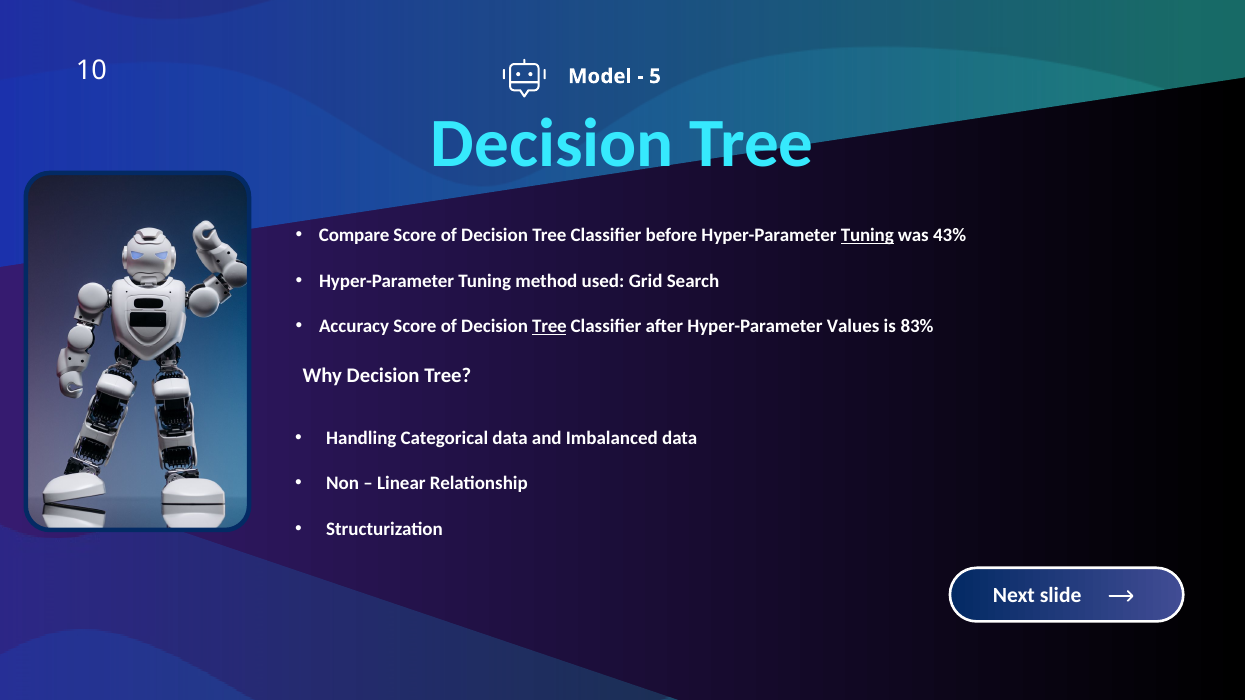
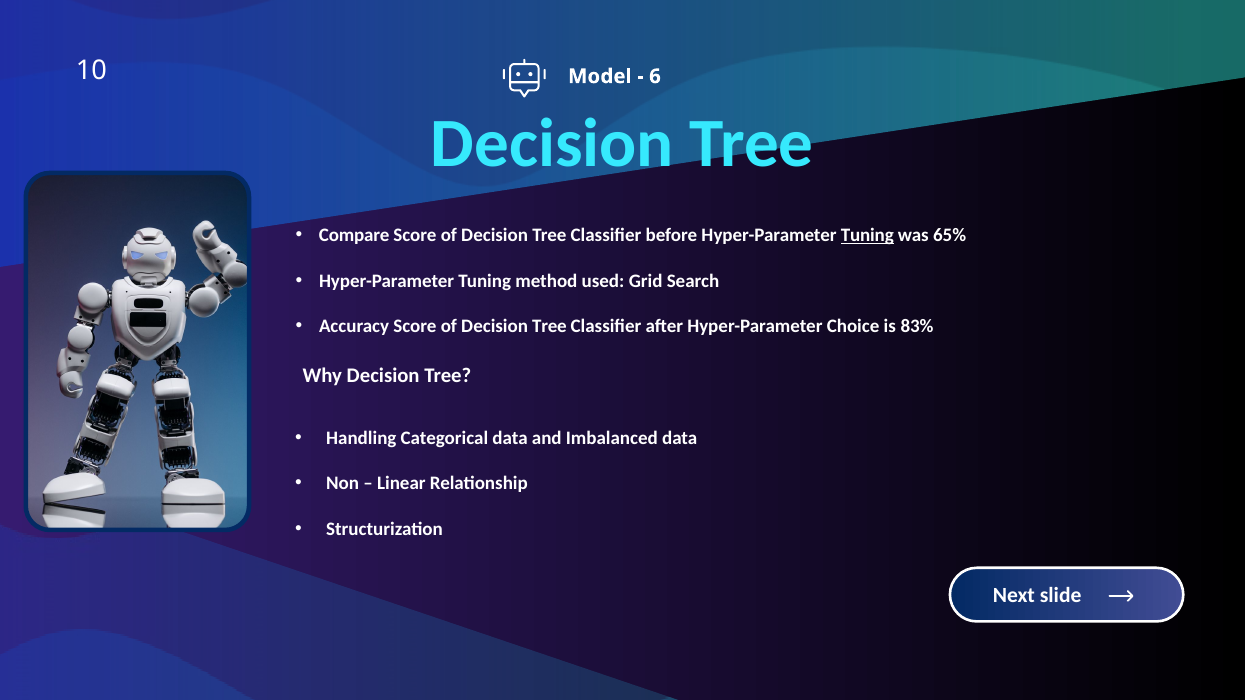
5: 5 -> 6 (655, 76)
43%: 43% -> 65% (950, 235)
Tree underline: present -> none (549, 327)
Values: Values -> Choice (853, 327)
